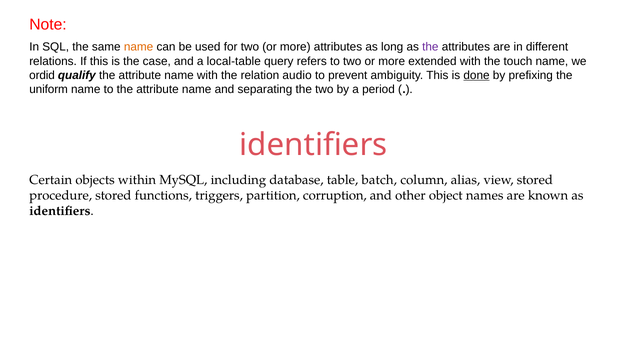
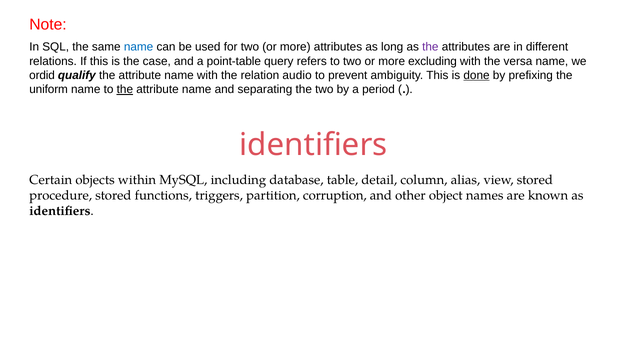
name colour: orange -> blue (139, 47)
local-table: local-table -> point-table (234, 61)
extended: extended -> excluding (433, 61)
touch: touch -> versa (518, 61)
the underline: none -> present (125, 89)
batch: batch -> detail (379, 180)
